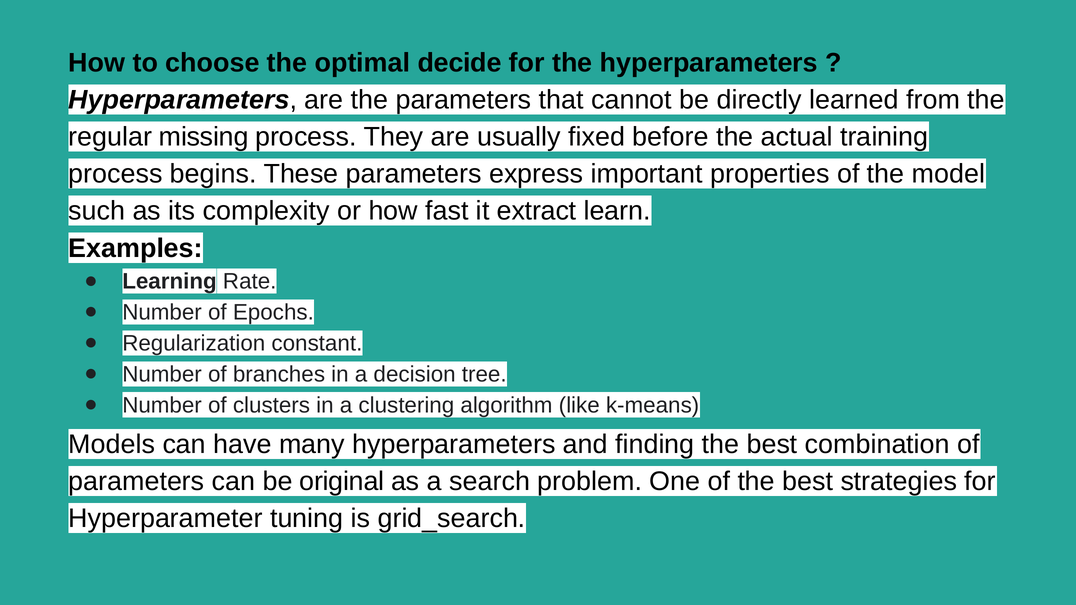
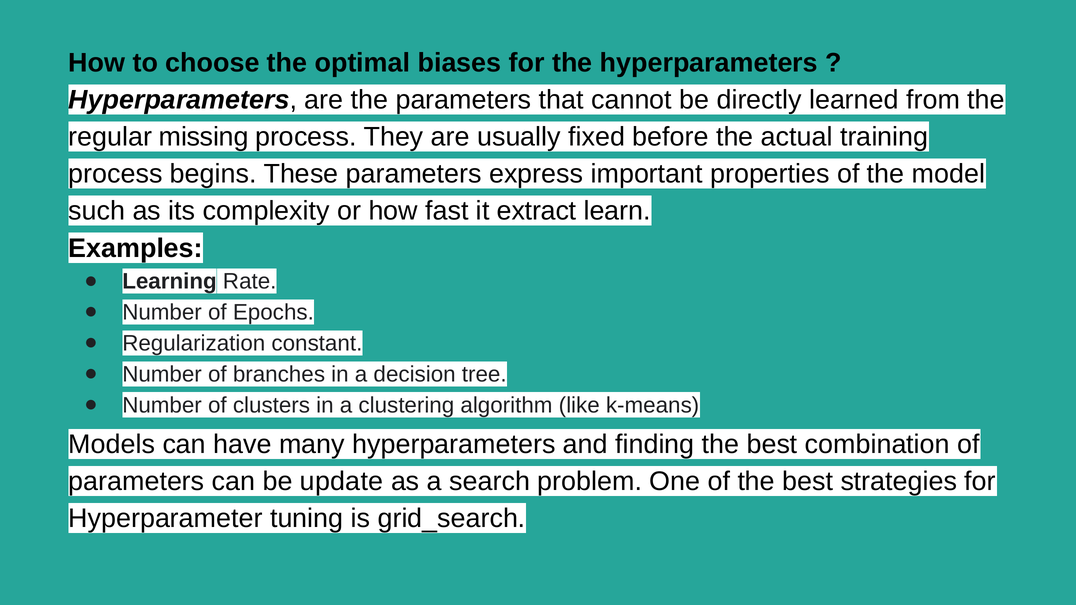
decide: decide -> biases (459, 63)
original: original -> update (342, 482)
